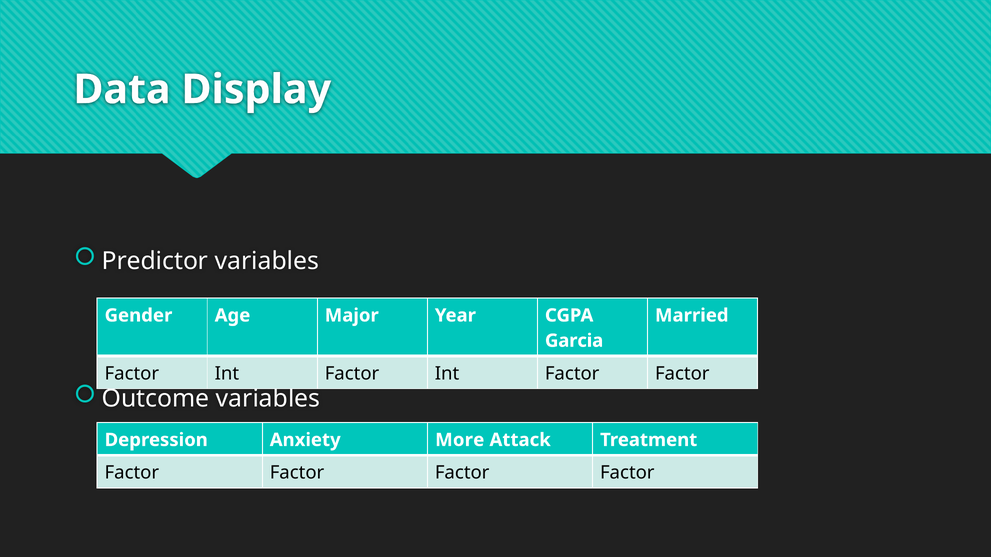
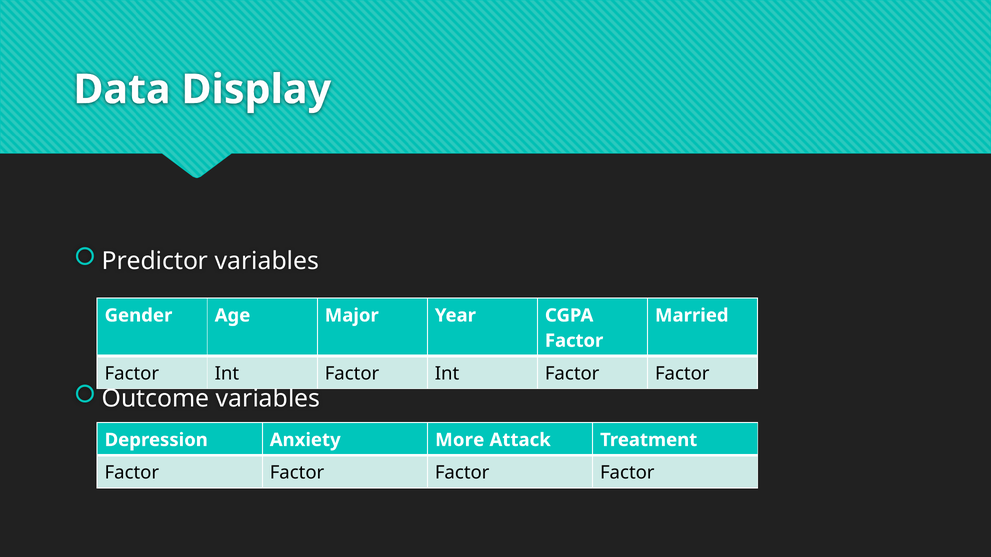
Garcia: Garcia -> Factor (574, 341)
